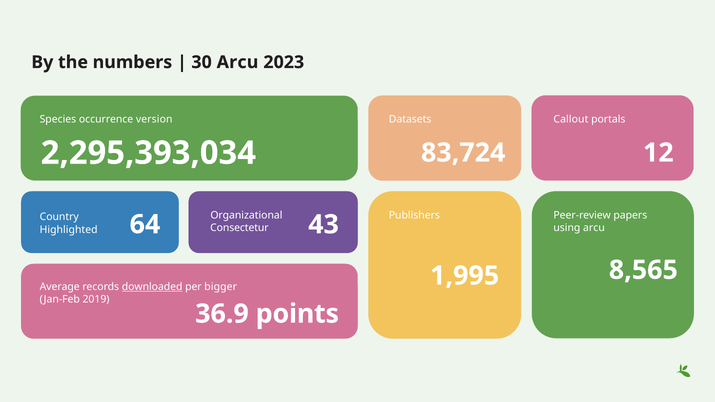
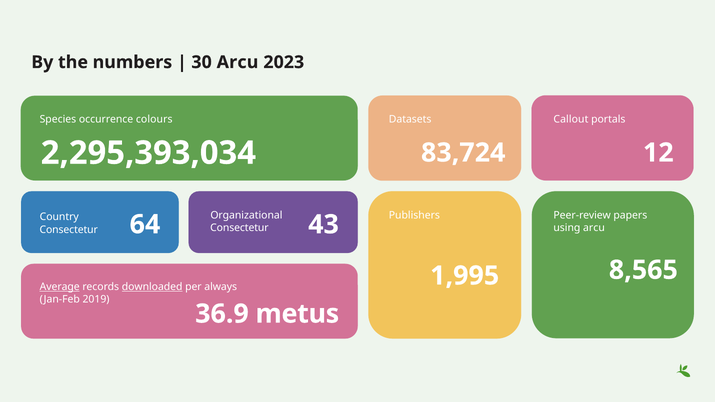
version: version -> colours (154, 120)
Highlighted: Highlighted -> Consectetur (69, 230)
Average underline: none -> present (60, 287)
bigger: bigger -> always (221, 287)
points: points -> metus (297, 314)
